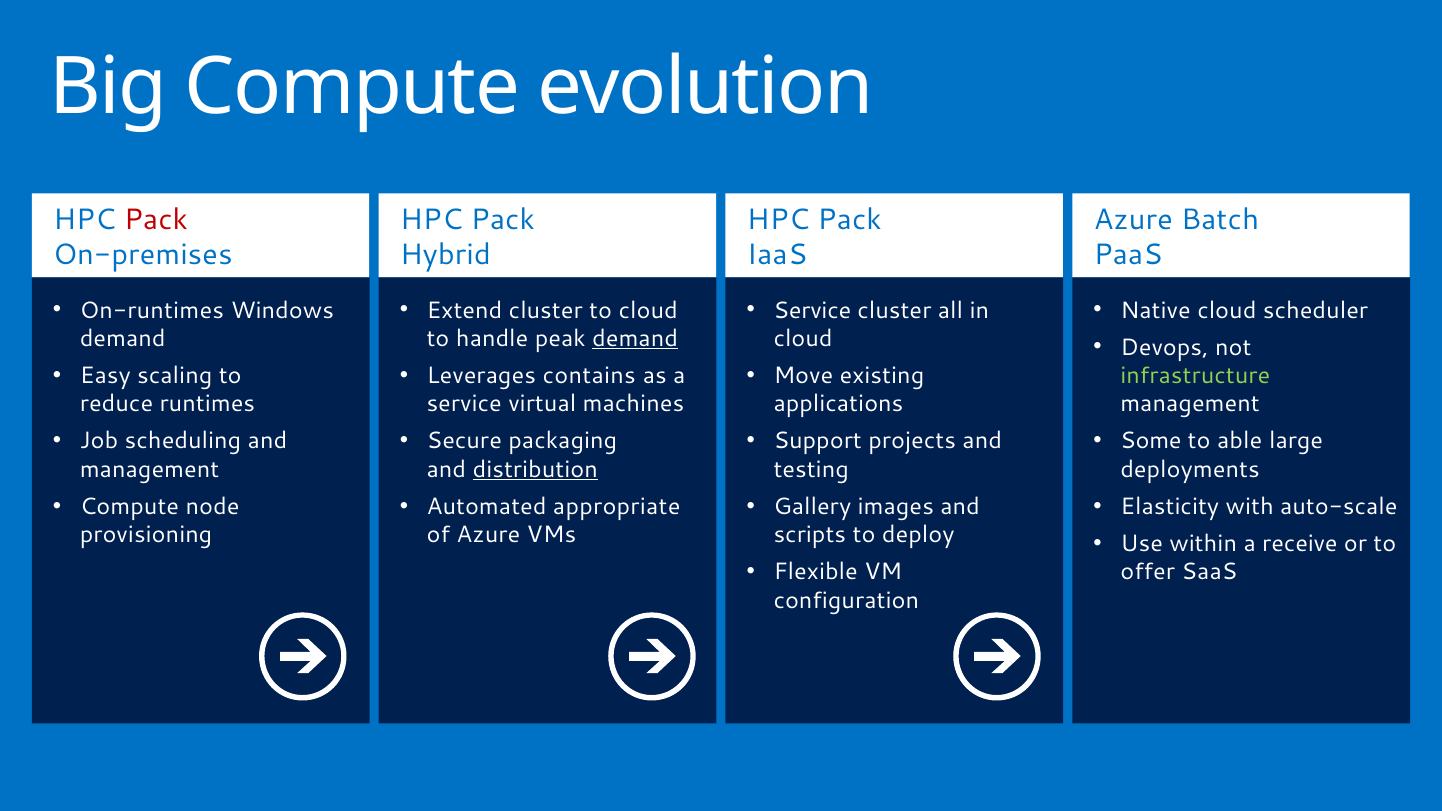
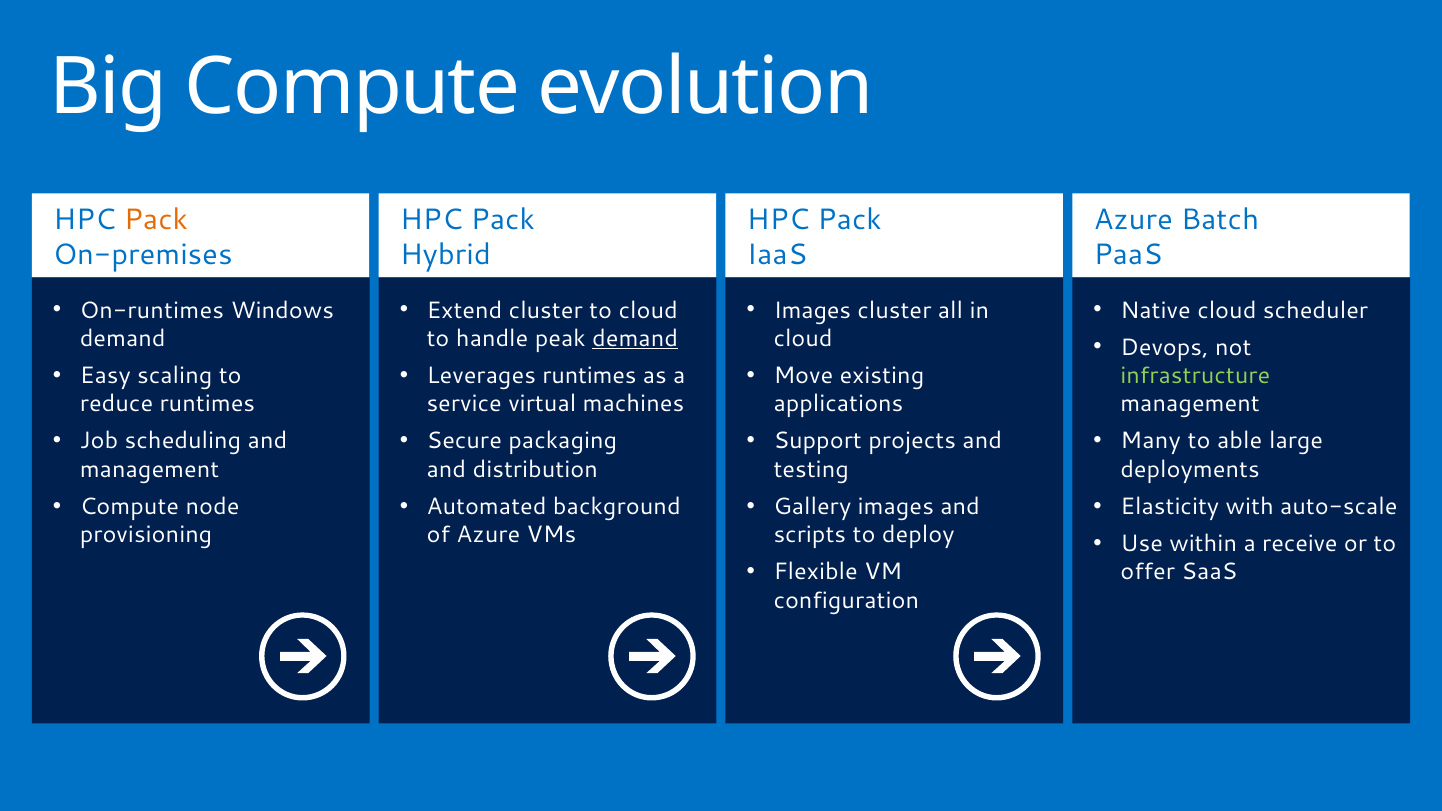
Pack colour: red -> orange (156, 220)
Service: Service -> Images (812, 310)
Leverages contains: contains -> runtimes (589, 376)
Some: Some -> Many (1151, 441)
distribution underline: present -> none (535, 469)
appropriate: appropriate -> background (617, 507)
